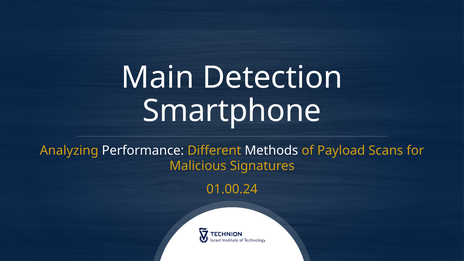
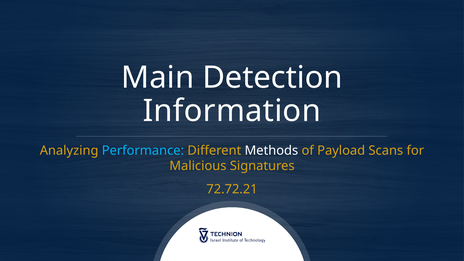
Smartphone: Smartphone -> Information (232, 111)
Performance colour: white -> light blue (143, 150)
01.00.24: 01.00.24 -> 72.72.21 (232, 189)
